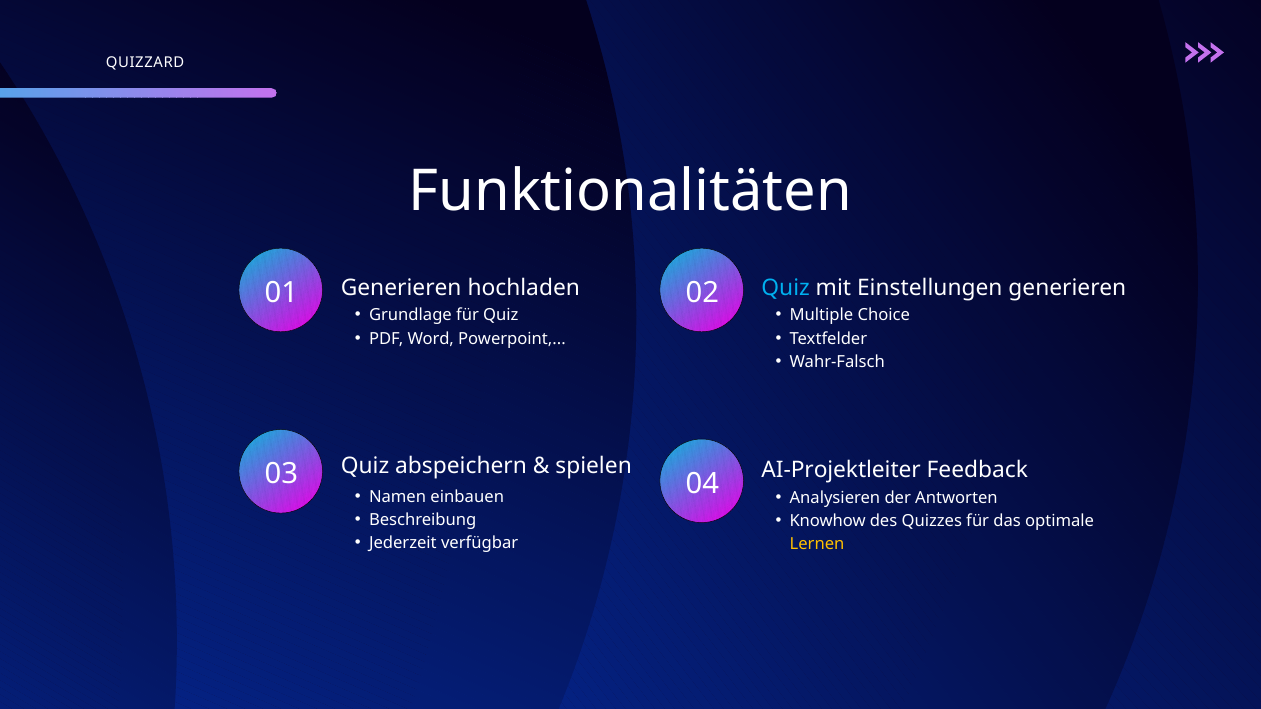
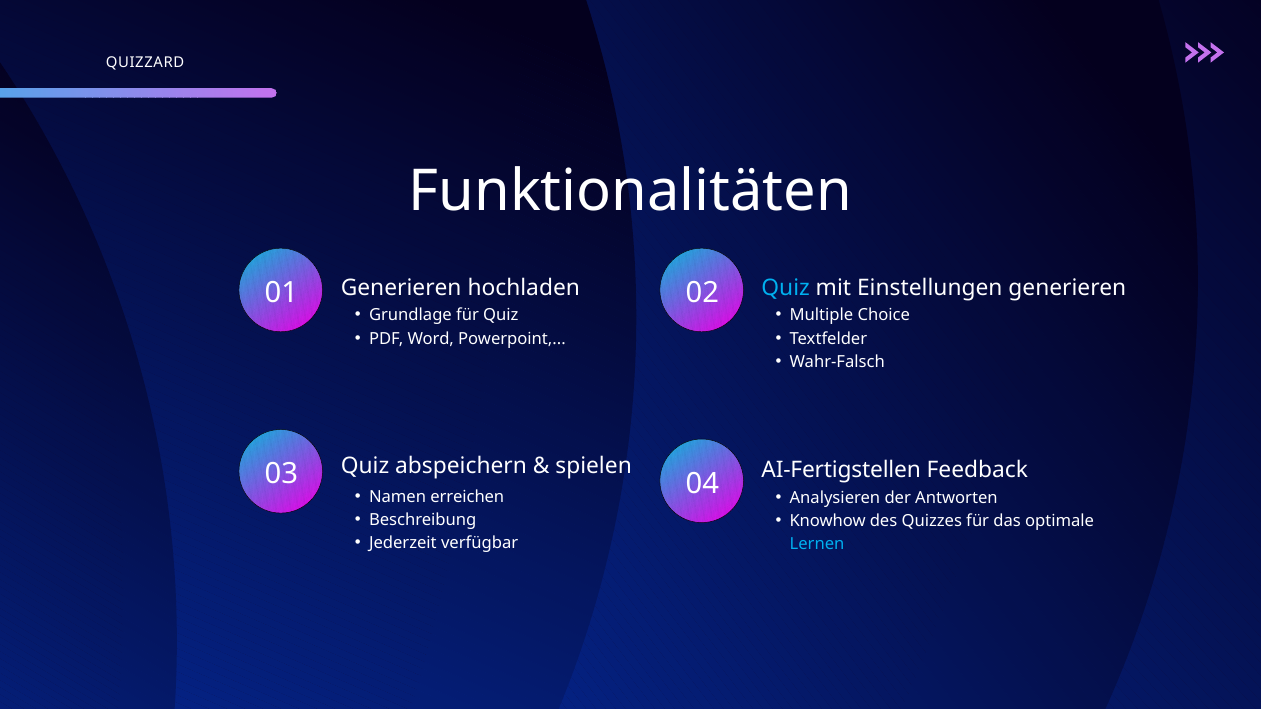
AI-Projektleiter: AI-Projektleiter -> AI-Fertigstellen (841, 470)
einbauen: einbauen -> erreichen (467, 497)
Lernen colour: yellow -> light blue (817, 545)
